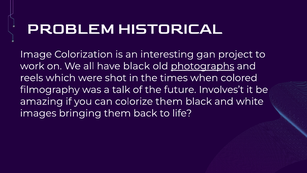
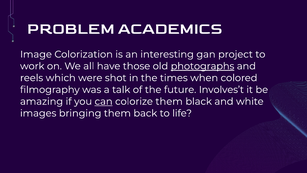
HISTORICAL: HISTORICAL -> ACADEMICS (170, 29)
have black: black -> those (137, 66)
can underline: none -> present (104, 101)
